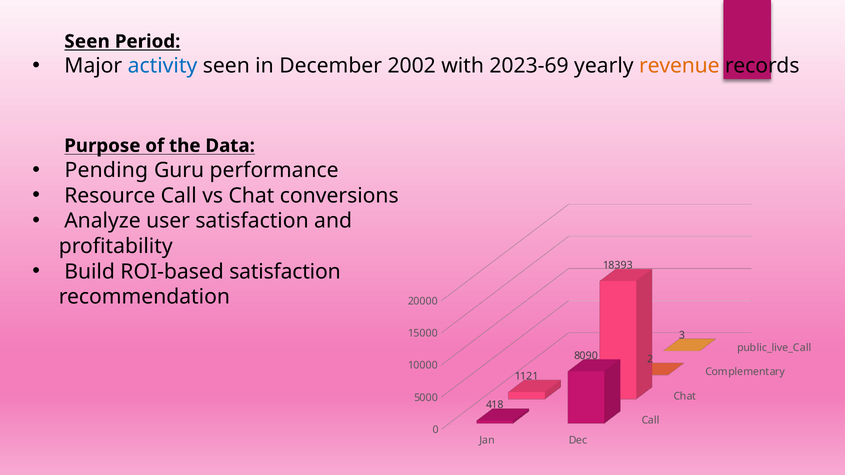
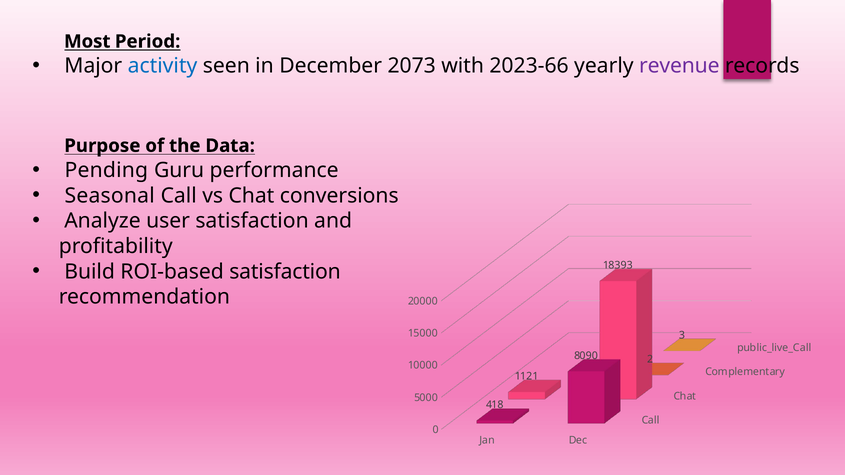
Seen: Seen -> Most (87, 41)
2002: 2002 -> 2073 (412, 66)
2023-69: 2023-69 -> 2023-66 (529, 66)
revenue colour: orange -> purple (679, 66)
Resource: Resource -> Seasonal (110, 196)
